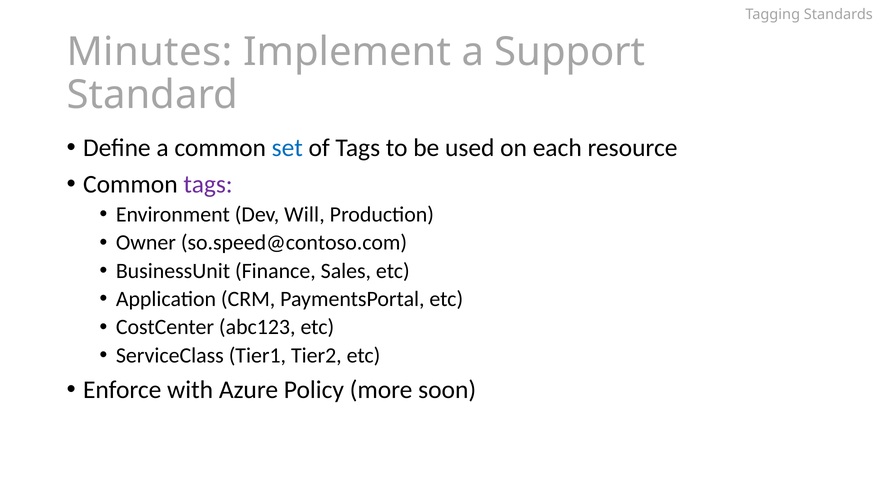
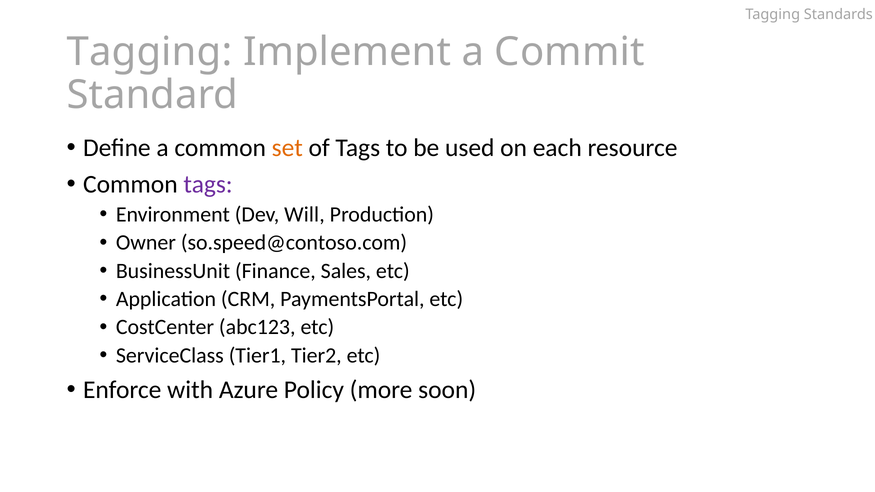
Minutes: Minutes -> Tagging (150, 52)
Support: Support -> Commit (570, 52)
set colour: blue -> orange (287, 148)
